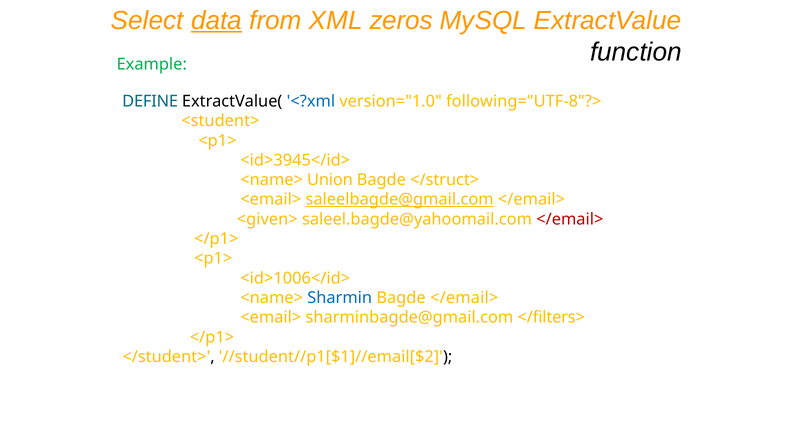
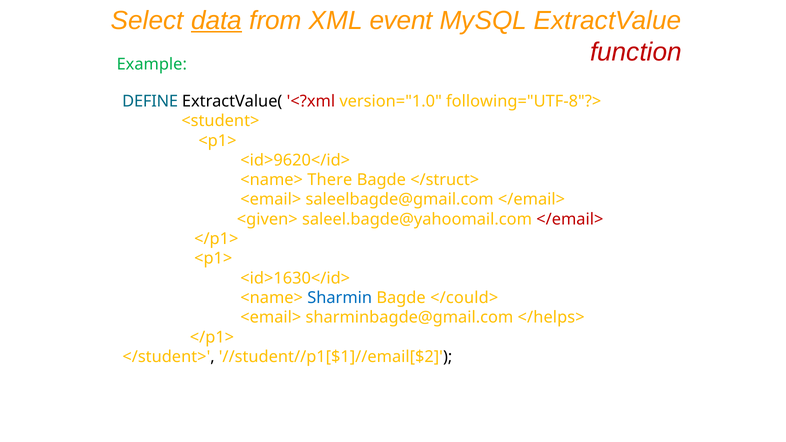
zeros: zeros -> event (401, 20)
function colour: black -> red (636, 52)
<?xml colour: blue -> red (311, 101)
<id>3945</id>: <id>3945</id> -> <id>9620</id> (295, 160)
Union: Union -> There (330, 180)
saleelbagde@gmail.com underline: present -> none (400, 200)
<id>1006</id>: <id>1006</id> -> <id>1630</id> (295, 278)
Bagde </email>: </email> -> </could> (464, 298)
</filters>: </filters> -> </helps> (551, 318)
